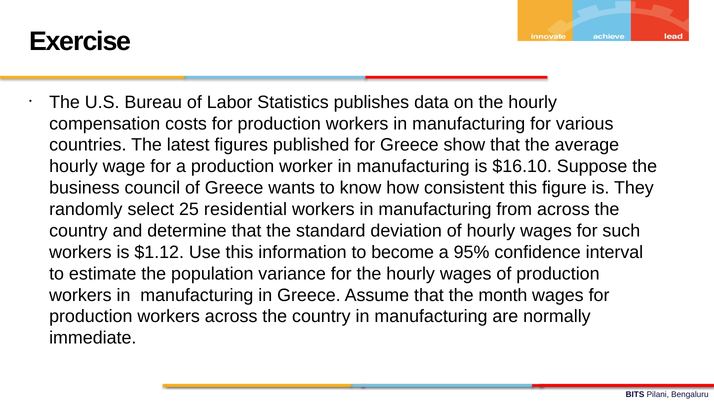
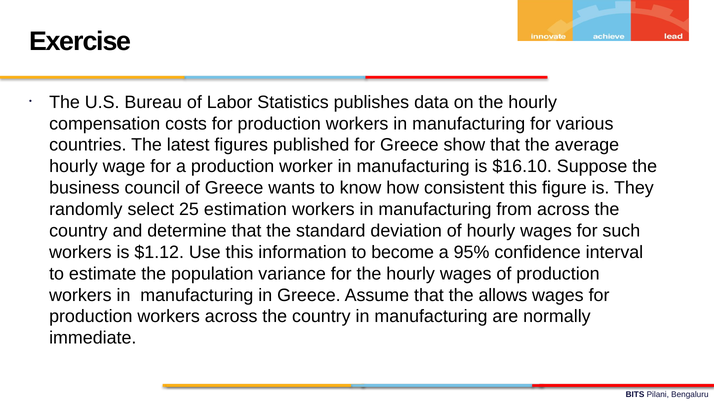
residential: residential -> estimation (245, 209)
month: month -> allows (503, 295)
